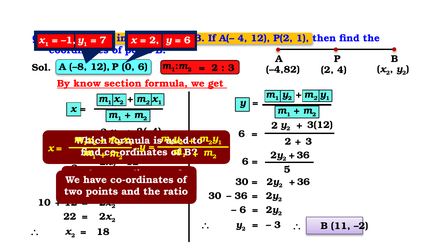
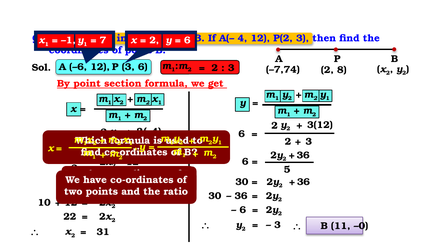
P(2 1: 1 -> 3 (303, 38)
–8: –8 -> –6 (78, 67)
0: 0 -> 3 (128, 67)
–4,82: –4,82 -> –7,74 (283, 70)
2 4: 4 -> 8 (342, 70)
By know: know -> point (87, 84)
–2: –2 -> –0 (361, 226)
18: 18 -> 31 (103, 232)
